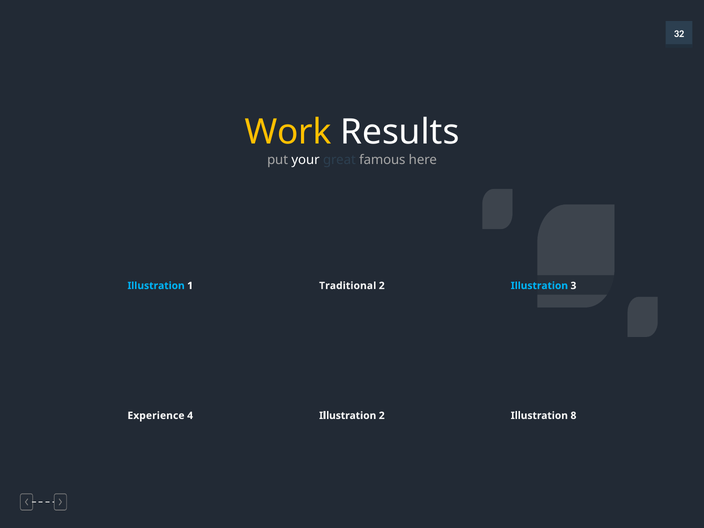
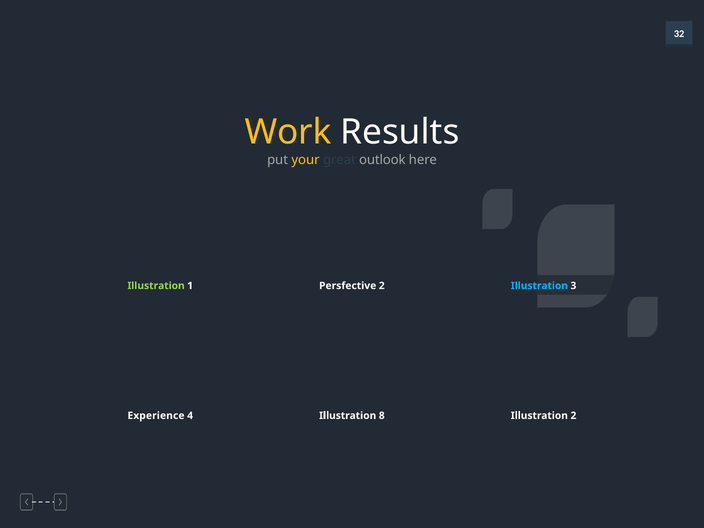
your colour: white -> yellow (306, 160)
famous: famous -> outlook (382, 160)
Illustration colour: light blue -> light green (156, 286)
Traditional: Traditional -> Persfective (348, 286)
Illustration 2: 2 -> 8 (382, 416)
Illustration 8: 8 -> 2 (573, 416)
